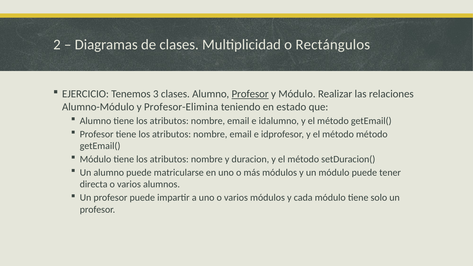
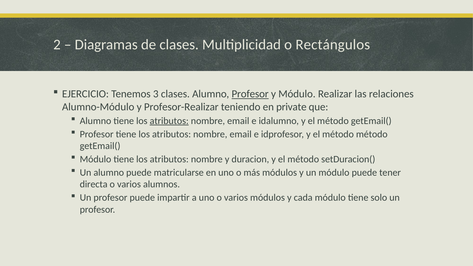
Profesor-Elimina: Profesor-Elimina -> Profesor-Realizar (181, 107)
estado: estado -> private (291, 107)
atributos underline: none -> present (169, 121)
